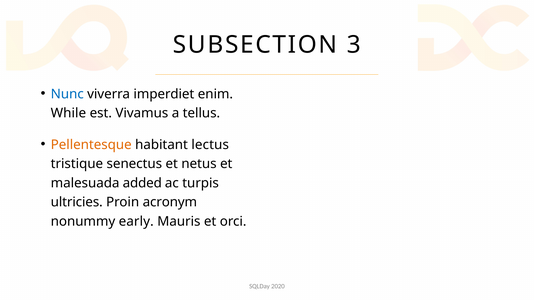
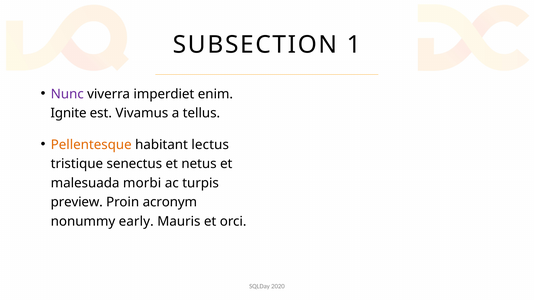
3: 3 -> 1 (354, 45)
Nunc colour: blue -> purple (67, 94)
While: While -> Ignite (69, 113)
added: added -> morbi (142, 183)
ultricies: ultricies -> preview (77, 202)
